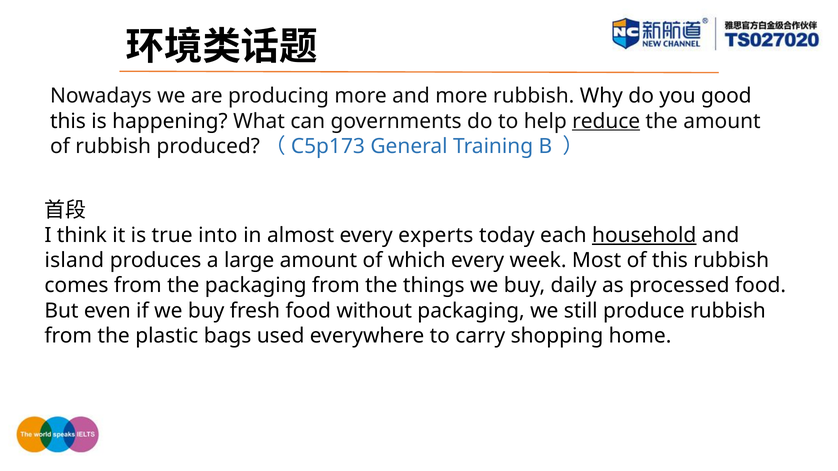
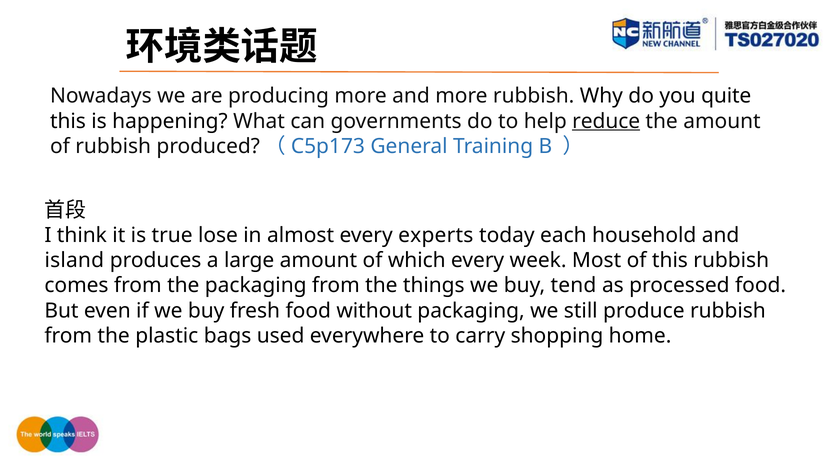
good: good -> quite (726, 96)
into: into -> lose (218, 235)
household underline: present -> none (644, 235)
daily: daily -> tend (573, 286)
